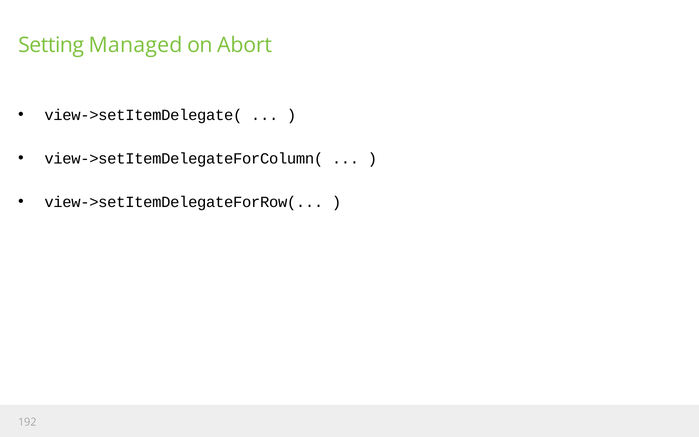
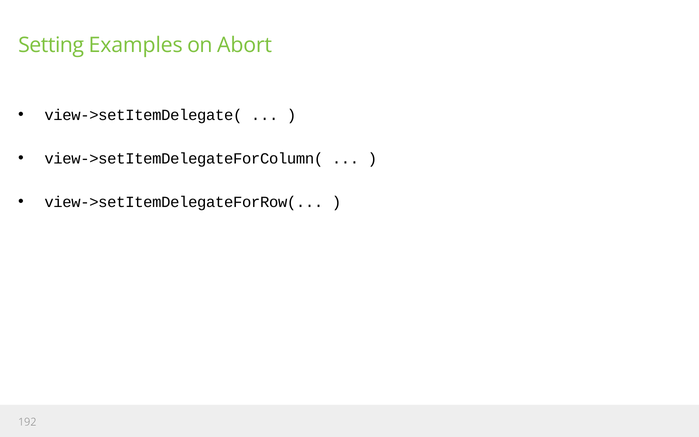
Managed: Managed -> Examples (136, 45)
